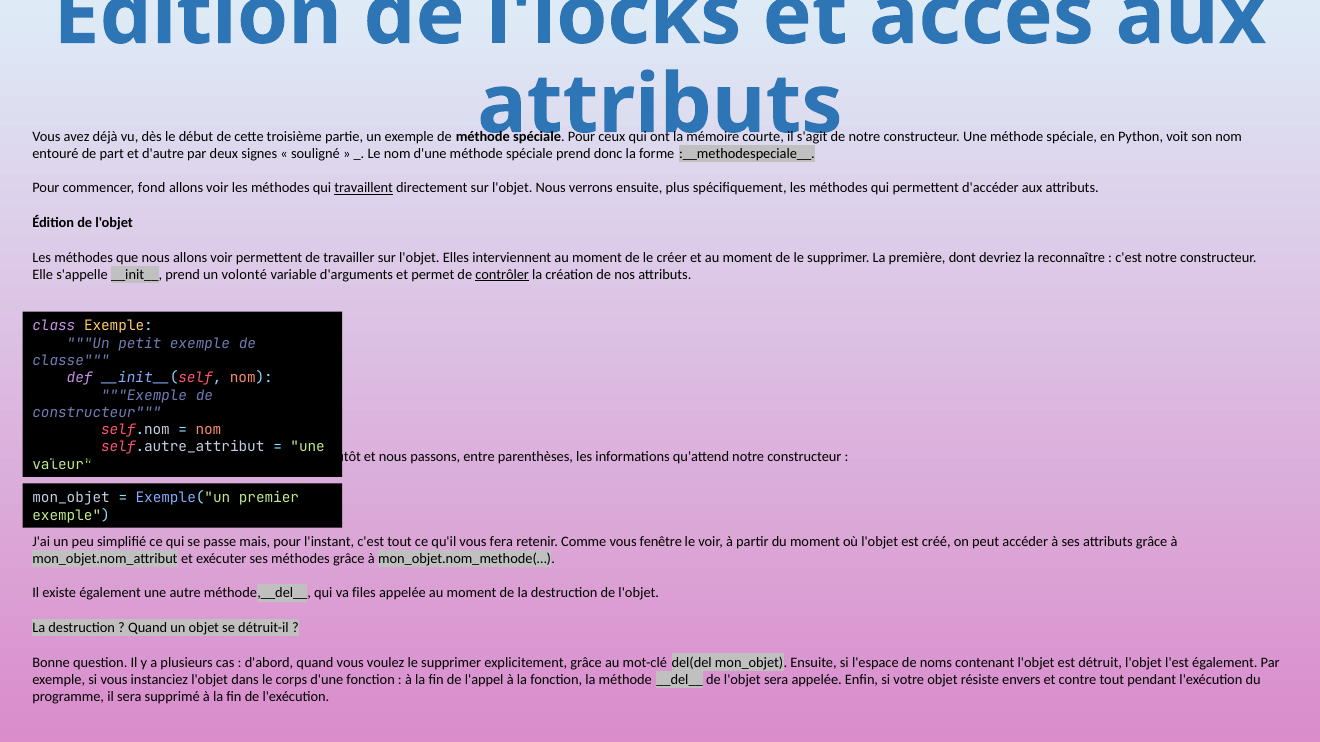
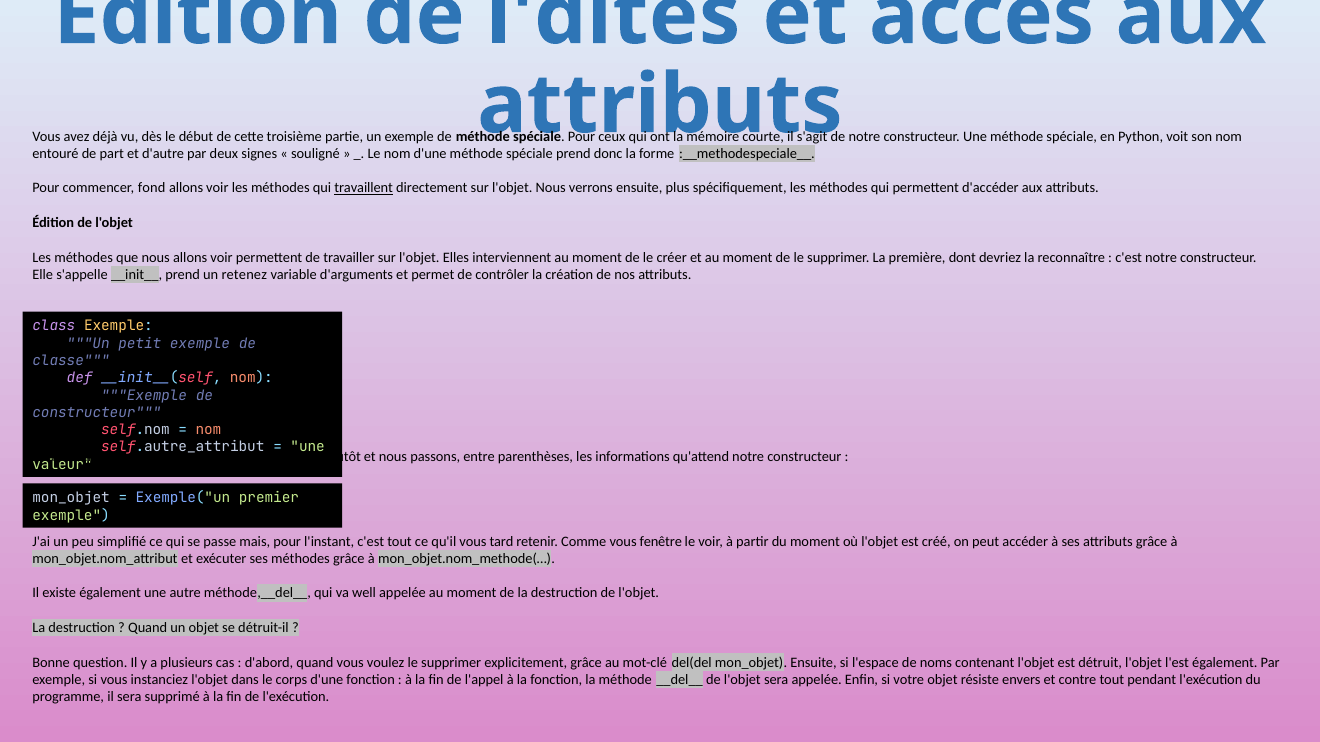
l'locks: l'locks -> l'dites (613, 16)
volonté: volonté -> retenez (244, 275)
contrôler underline: present -> none (502, 275)
fera: fera -> tard (501, 542)
files: files -> well (364, 594)
